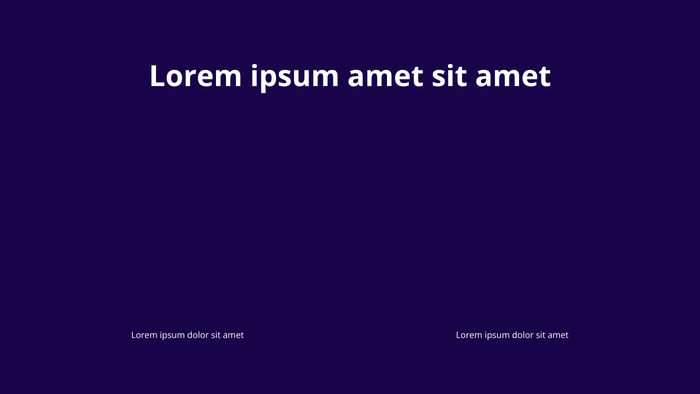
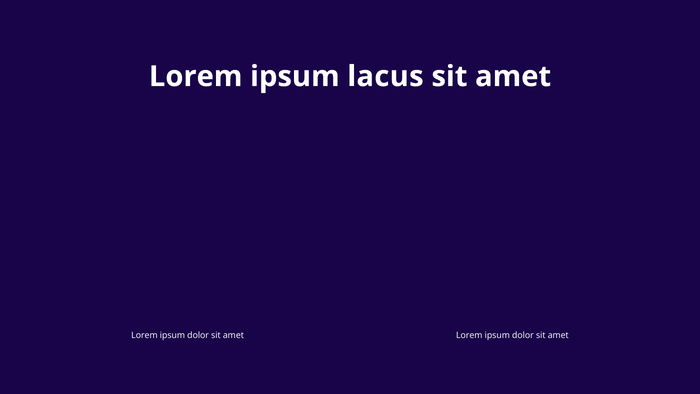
ipsum amet: amet -> lacus (385, 76)
